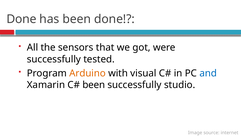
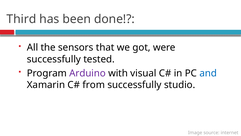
Done: Done -> Third (21, 19)
Arduino colour: orange -> purple (87, 73)
been: been -> from (94, 85)
